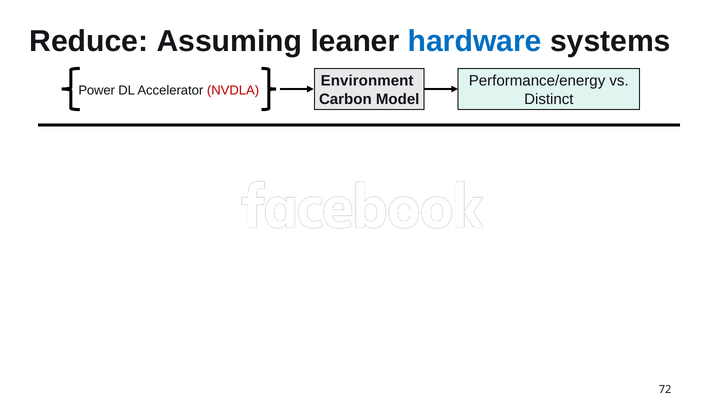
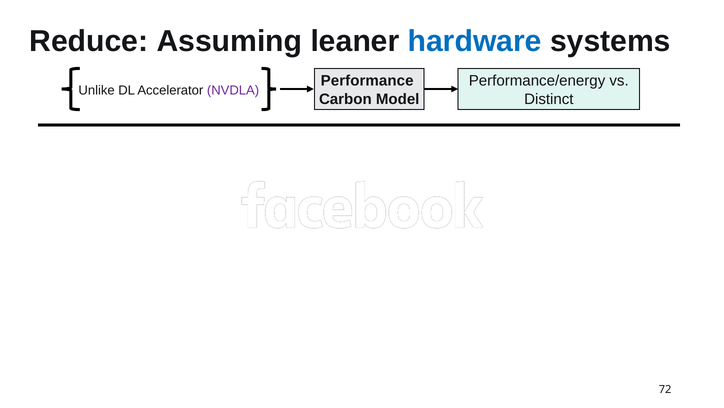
Environment: Environment -> Performance (367, 81)
Power: Power -> Unlike (97, 90)
NVDLA colour: red -> purple (233, 90)
